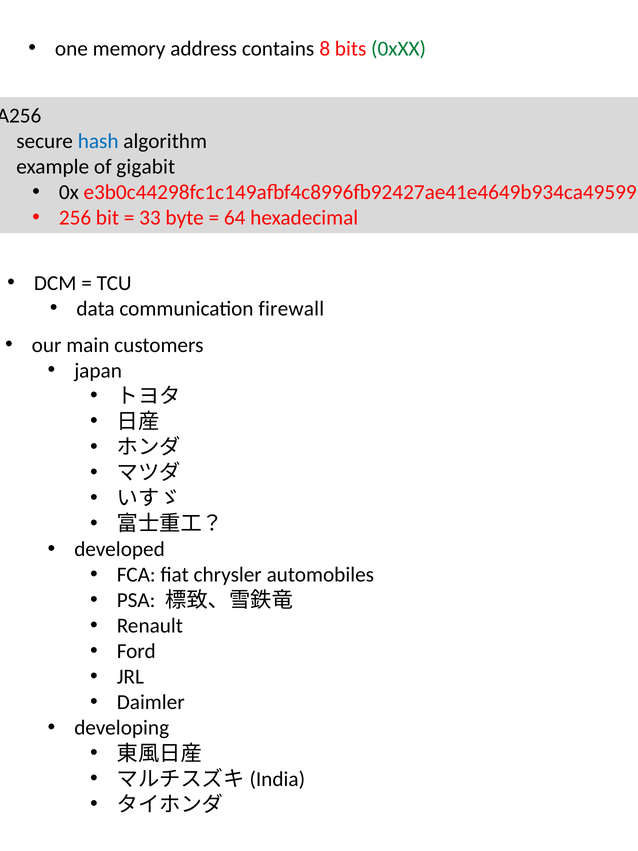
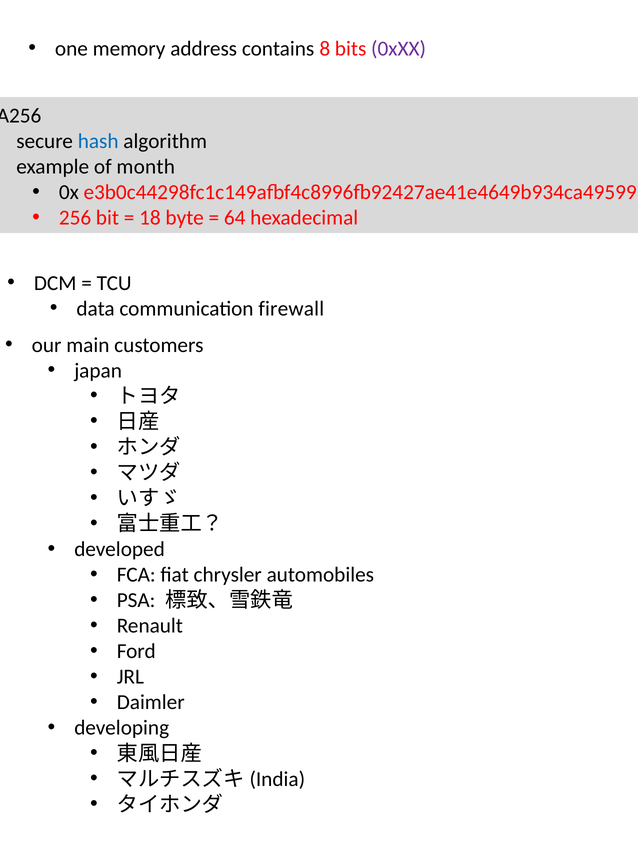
0xXX colour: green -> purple (399, 49)
gigabit: gigabit -> month (146, 167)
33: 33 -> 18 (150, 218)
